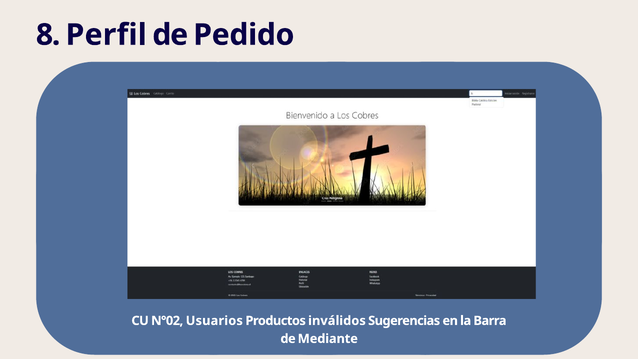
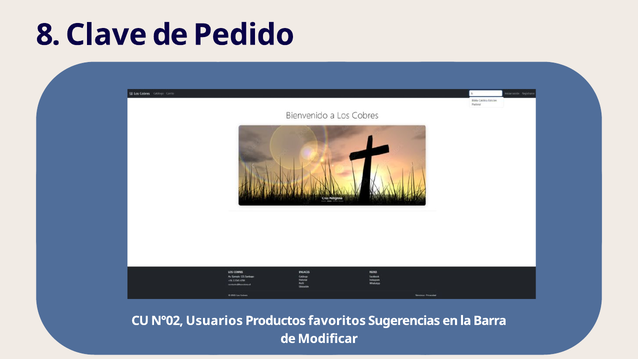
Perfil: Perfil -> Clave (106, 35)
inválidos: inválidos -> favoritos (337, 321)
Mediante: Mediante -> Modificar (328, 339)
